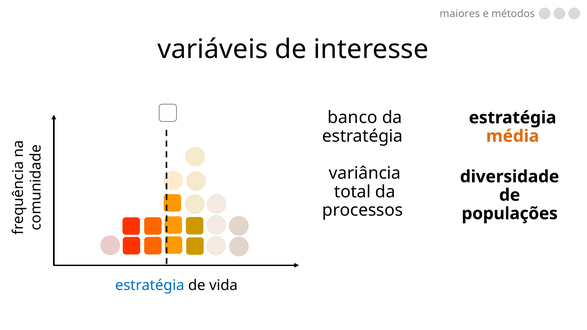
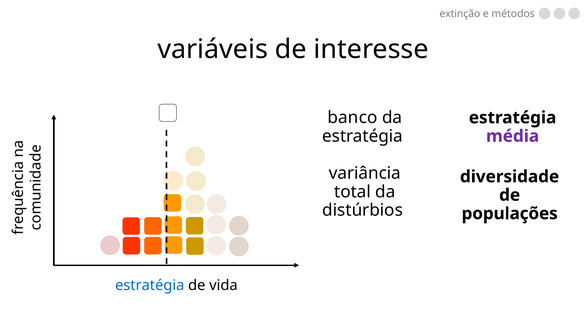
maiores: maiores -> extinção (460, 14)
média colour: orange -> purple (513, 136)
processos: processos -> distúrbios (363, 210)
